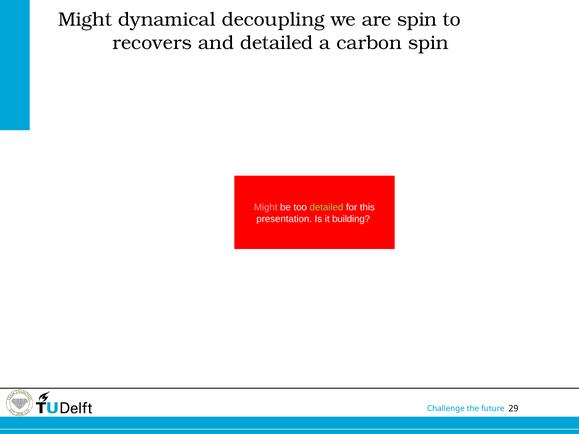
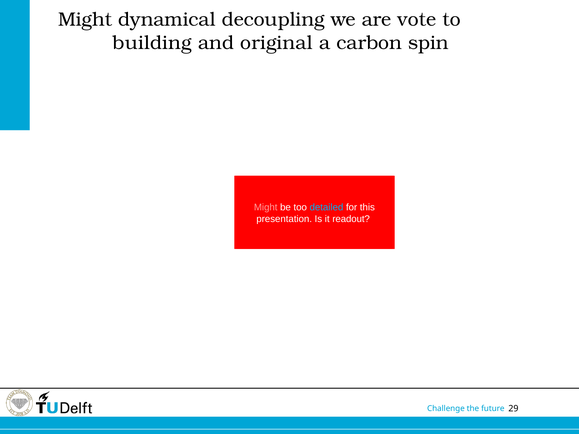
are spin: spin -> vote (417, 20)
recovers: recovers -> building (152, 43)
and detailed: detailed -> original (277, 43)
detailed colour: light green -> light blue (326, 207)
building: building -> readout (351, 219)
